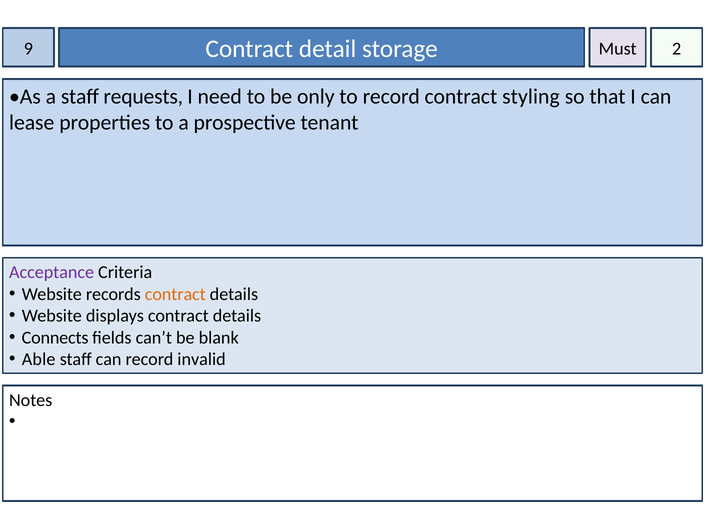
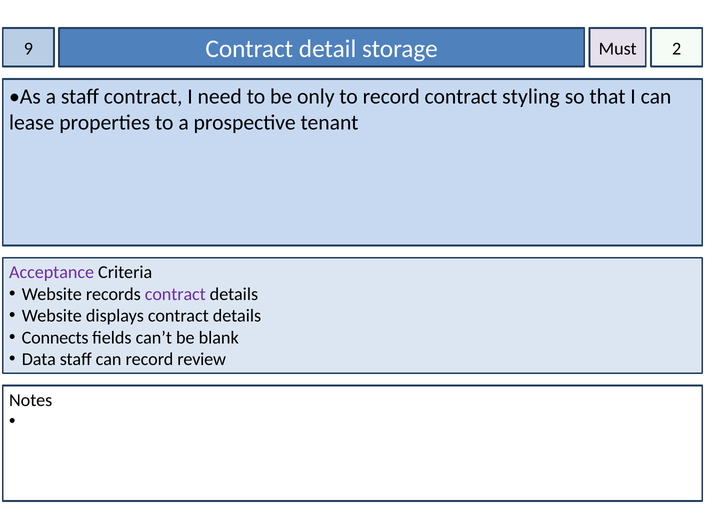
staff requests: requests -> contract (143, 97)
contract colour: orange -> purple (175, 294)
Able: Able -> Data (39, 359)
invalid: invalid -> review (202, 359)
